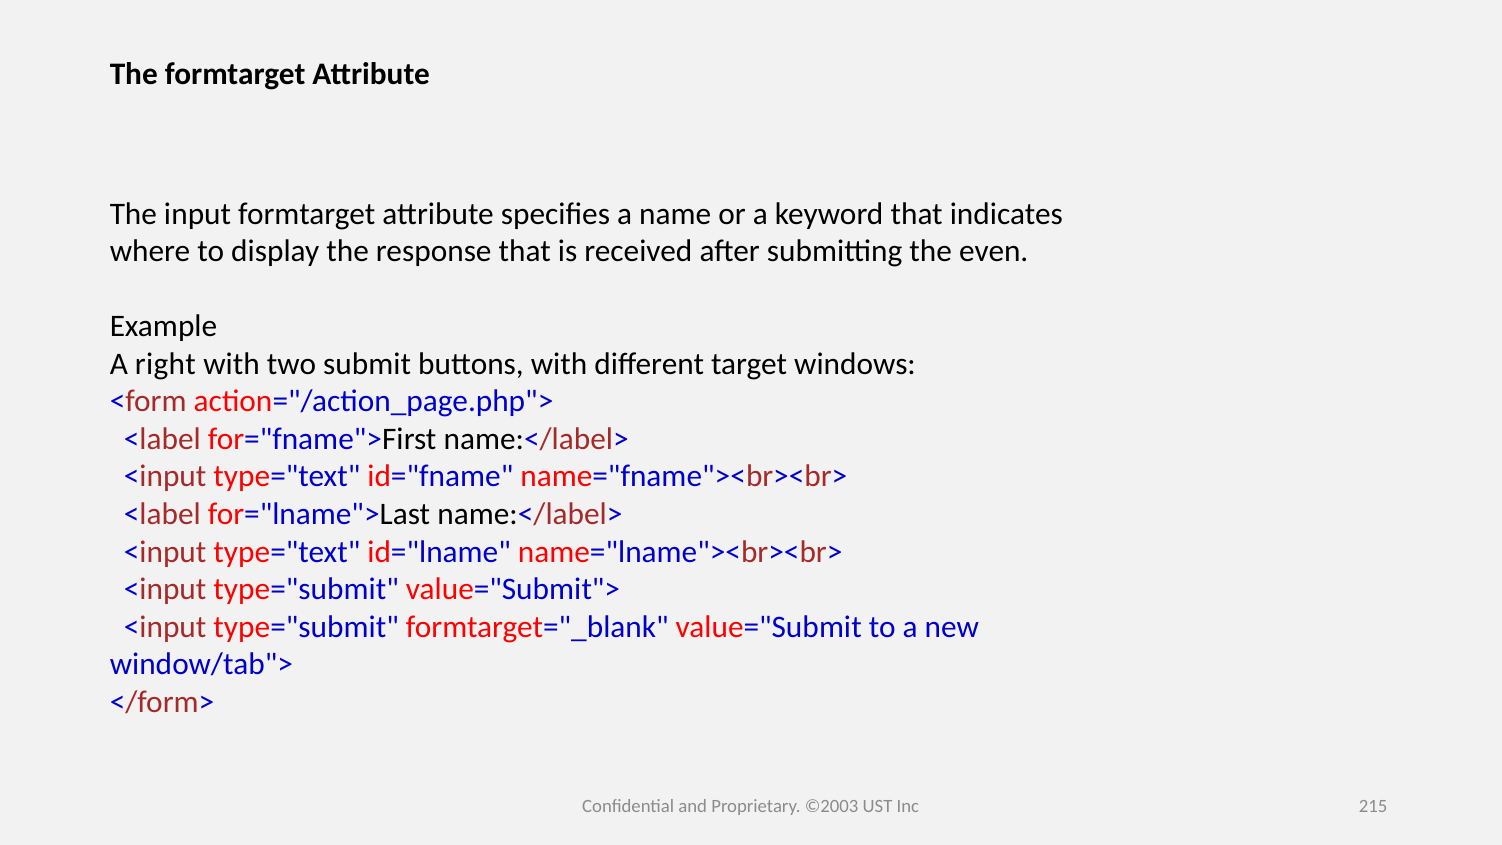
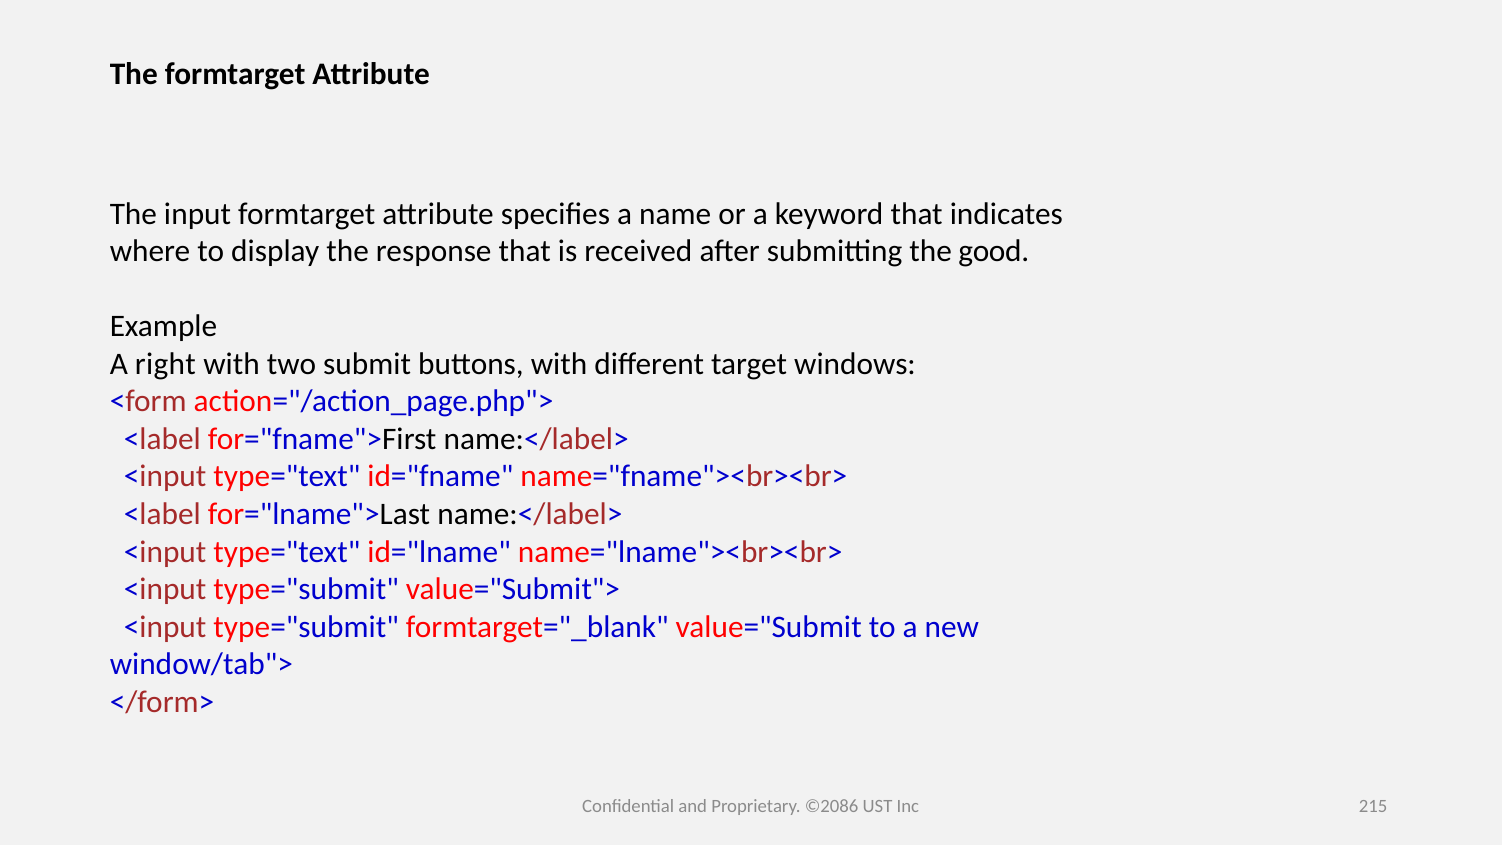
even: even -> good (994, 251)
©2003: ©2003 -> ©2086 (832, 807)
